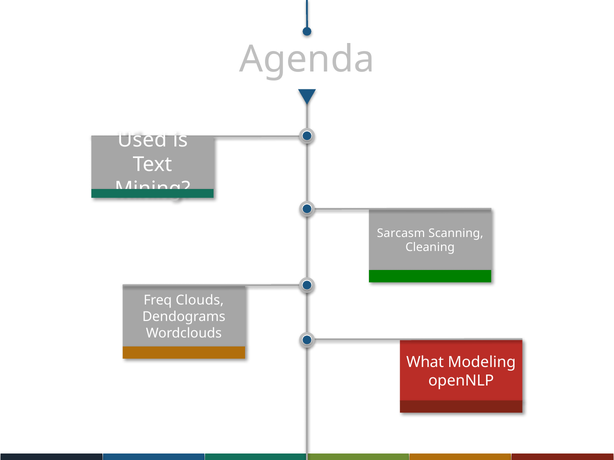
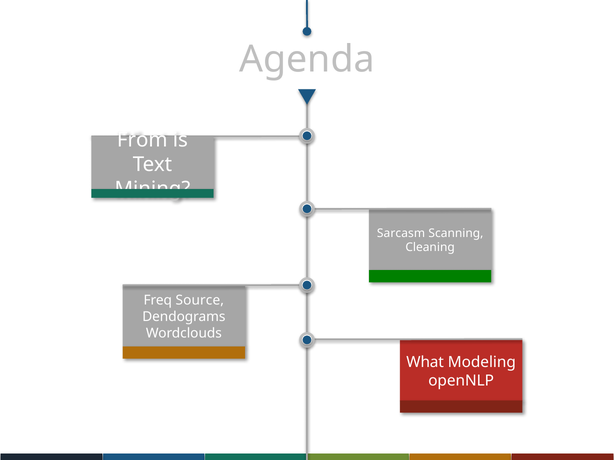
Used: Used -> From (142, 140)
Clouds: Clouds -> Source (200, 301)
